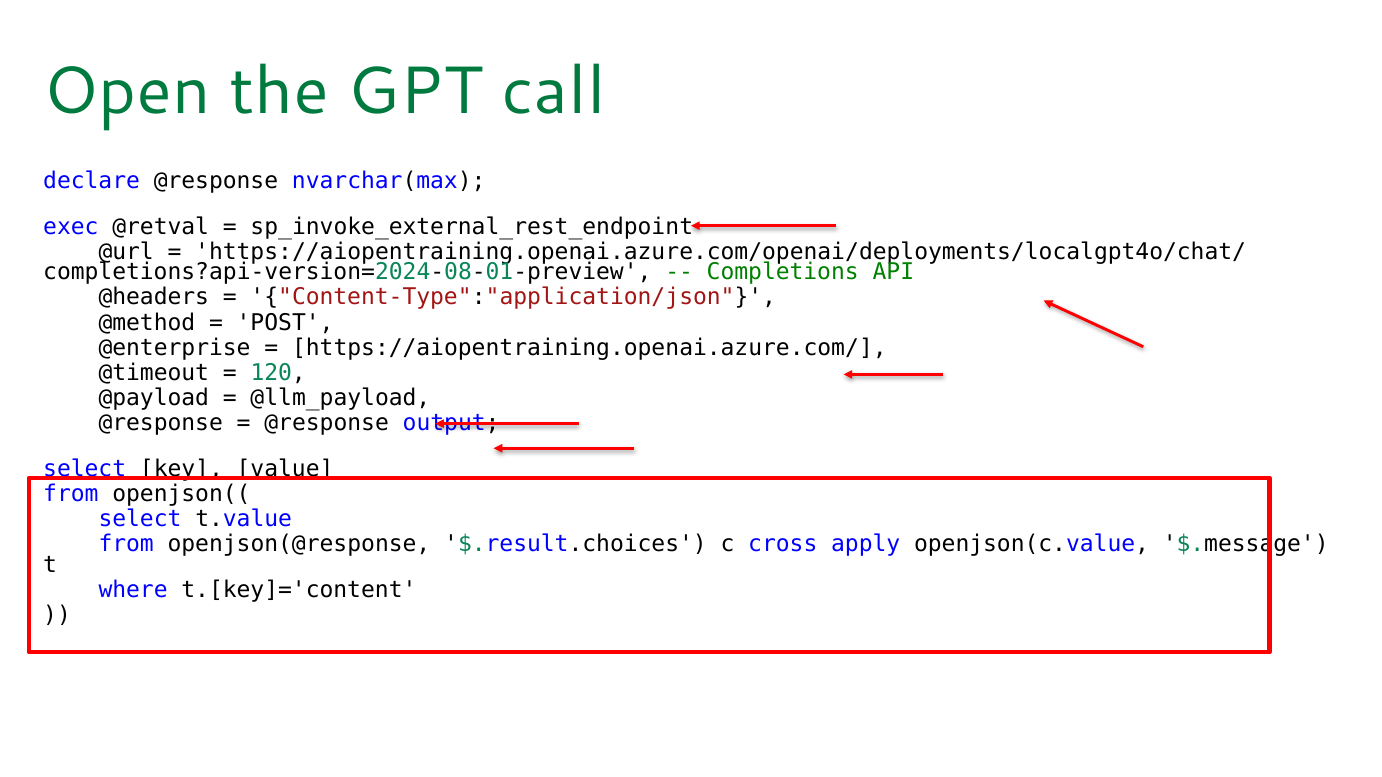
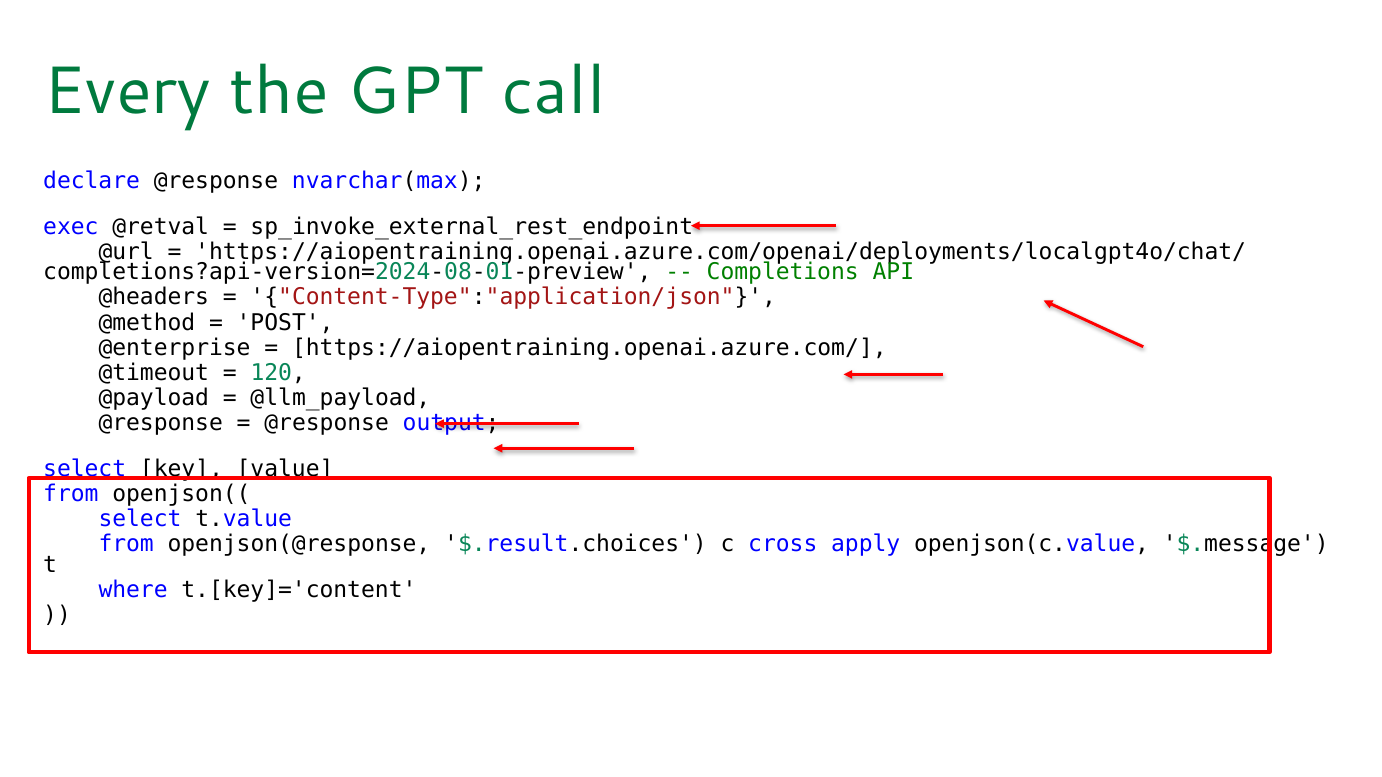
Open: Open -> Every (127, 91)
